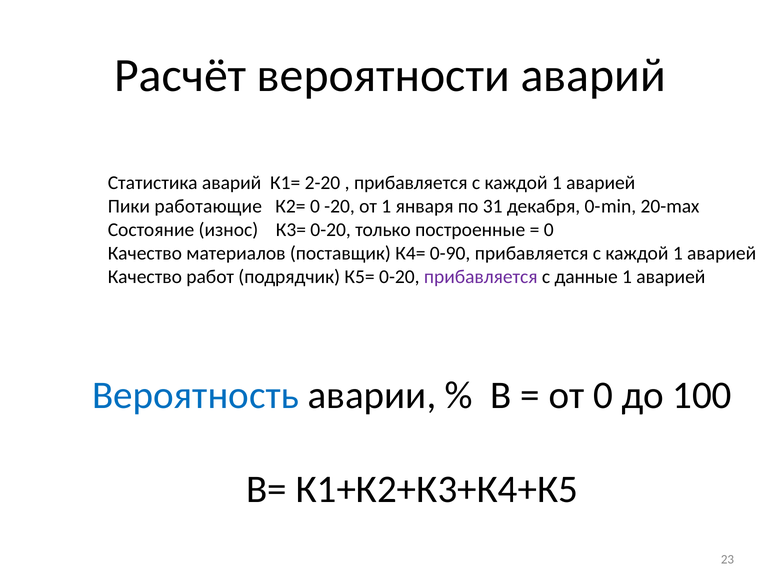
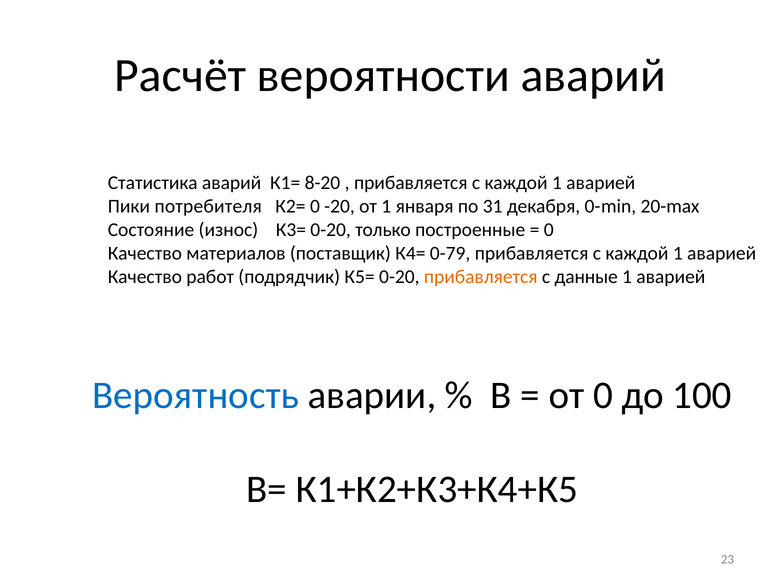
2-20: 2-20 -> 8-20 (322, 183)
работающие: работающие -> потребителя (208, 206)
0-90: 0-90 -> 0-79 (450, 253)
прибавляется colour: purple -> orange (481, 277)
